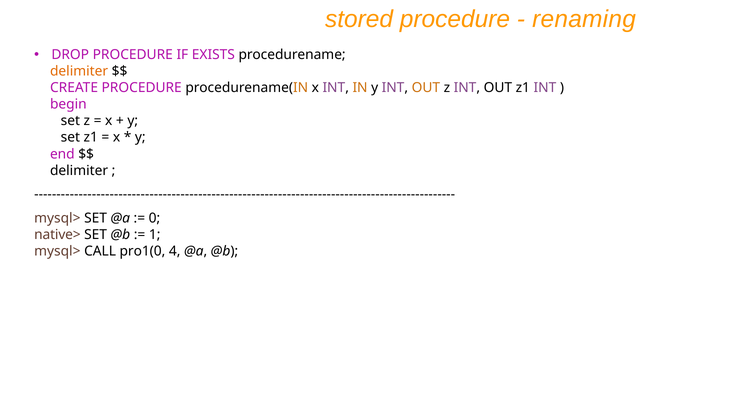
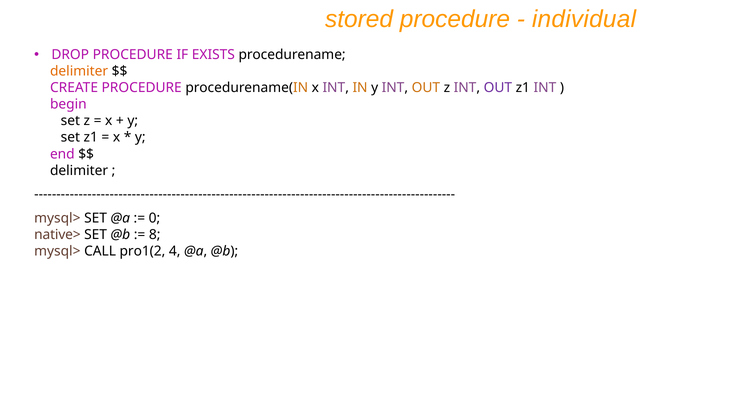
renaming: renaming -> individual (584, 19)
OUT colour: black -> purple (498, 88)
1: 1 -> 8 (155, 235)
pro1(0: pro1(0 -> pro1(2 (142, 251)
